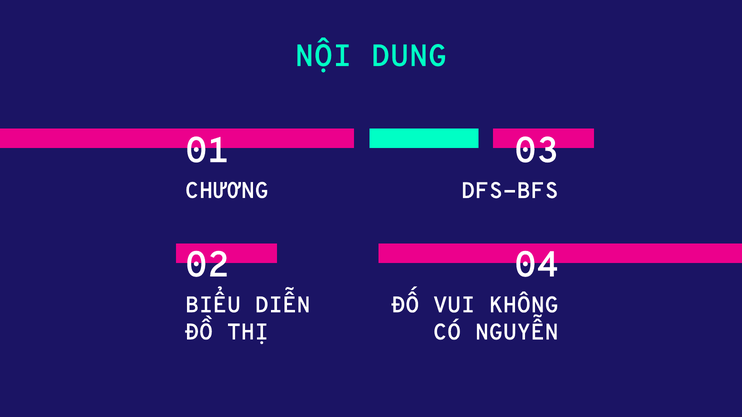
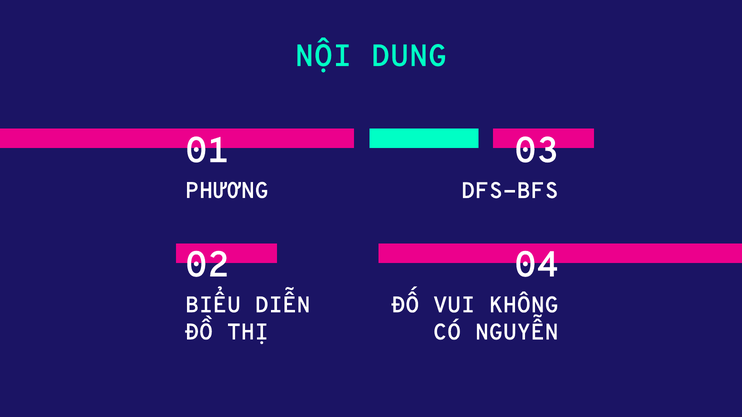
CHƯƠNG: CHƯƠNG -> PHƯƠNG (227, 191)
